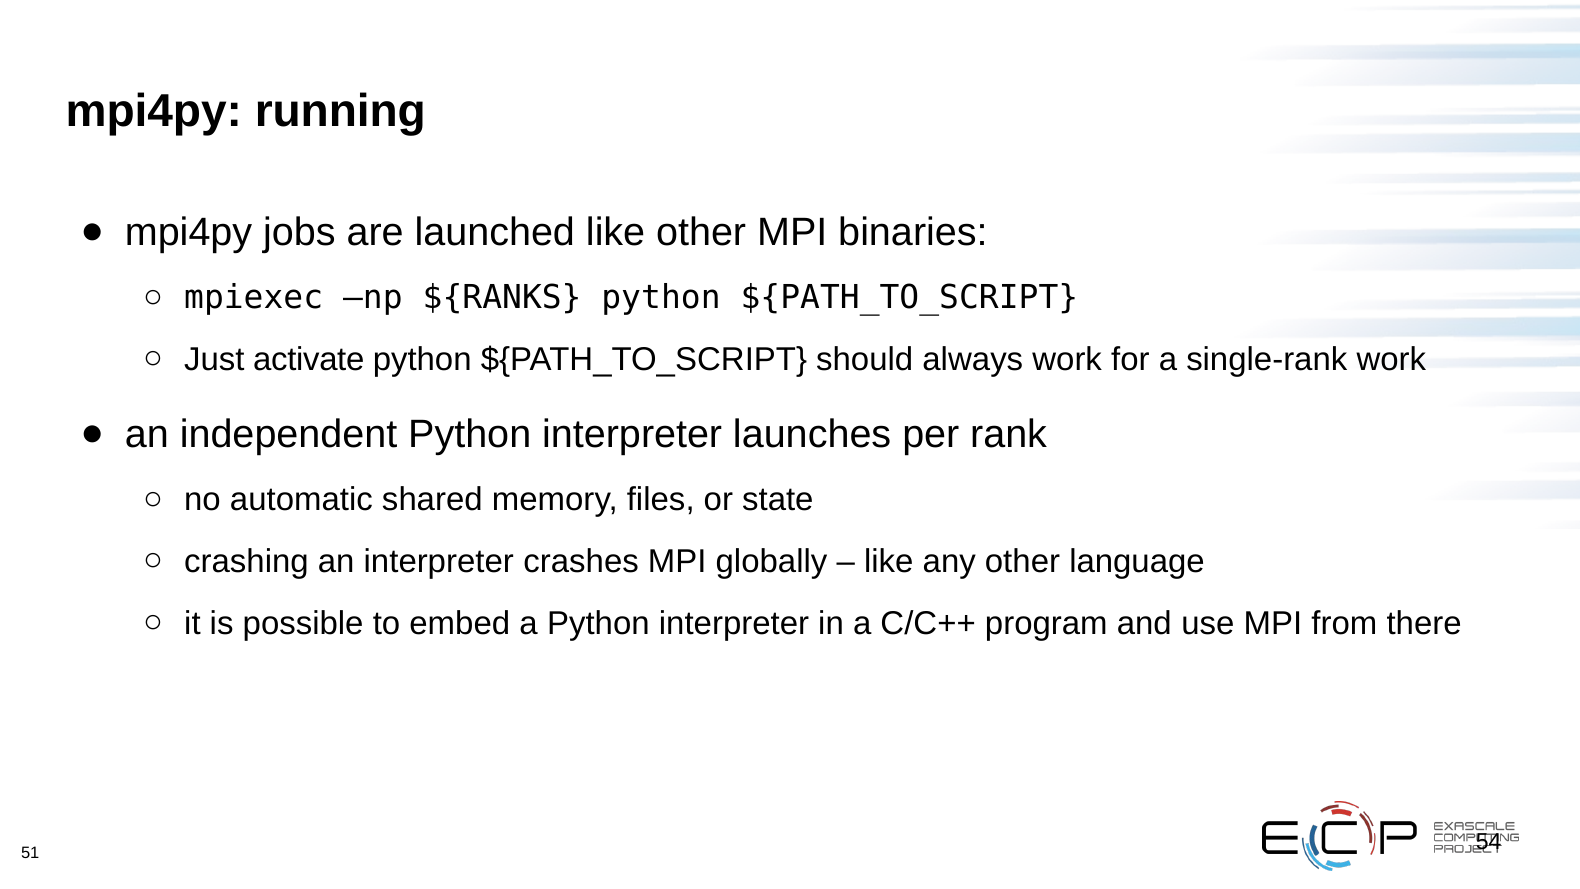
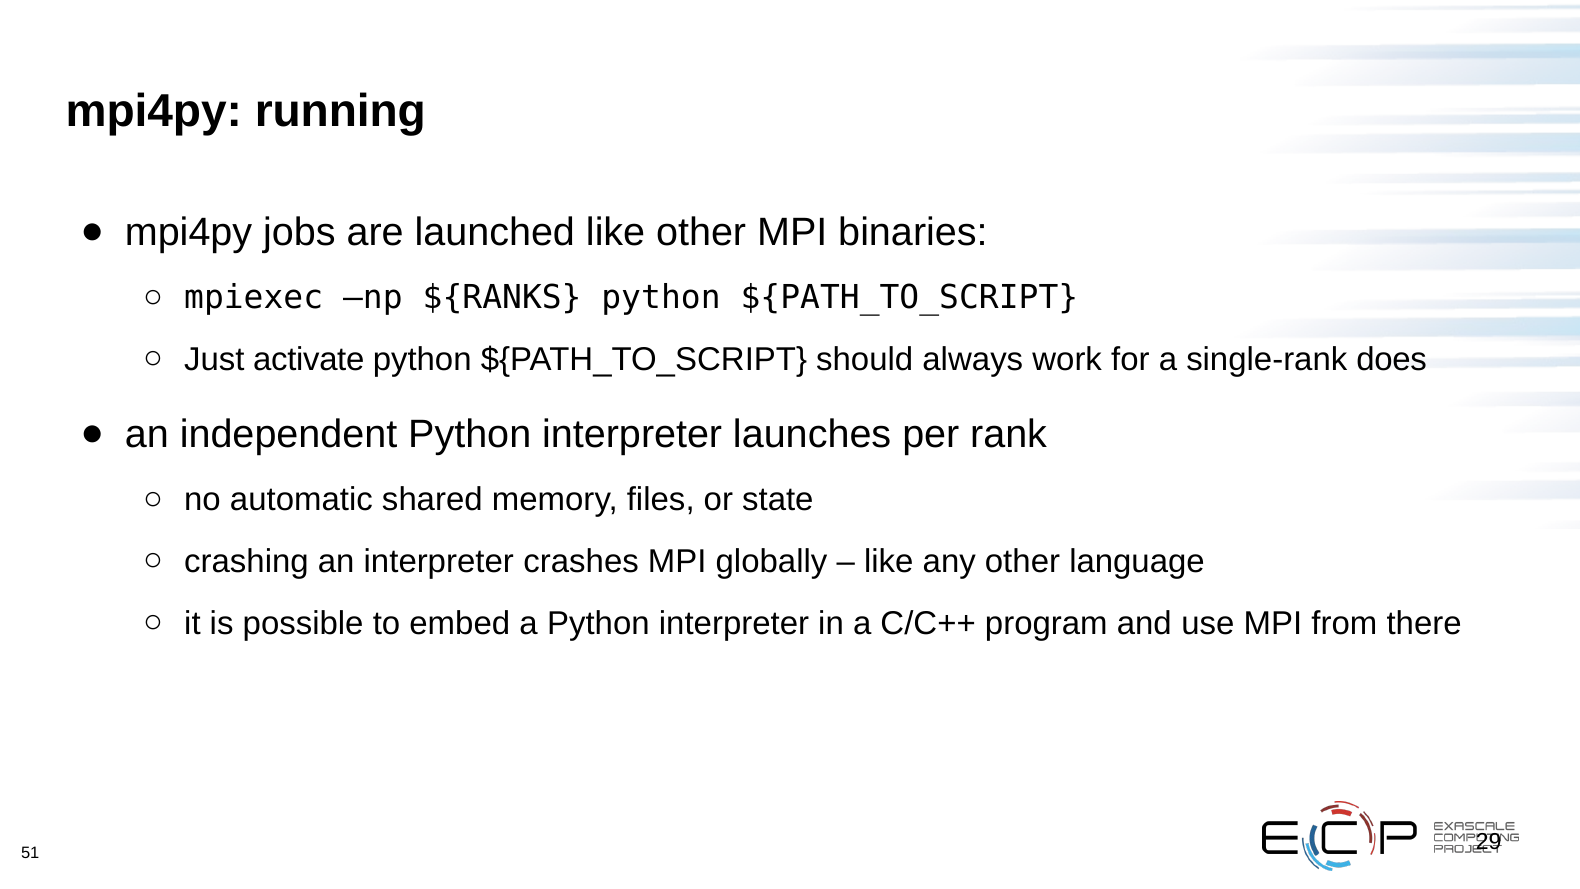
single-rank work: work -> does (1392, 359)
54: 54 -> 29 (1489, 842)
